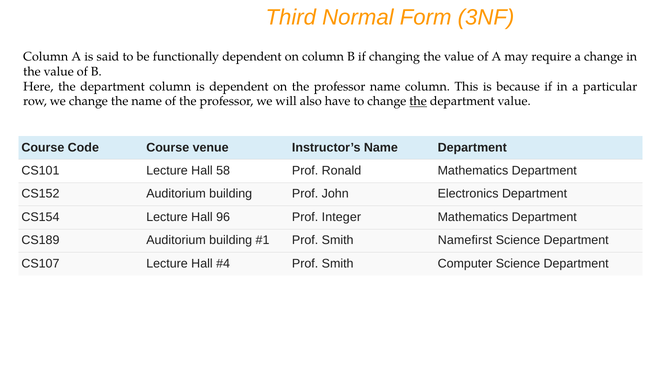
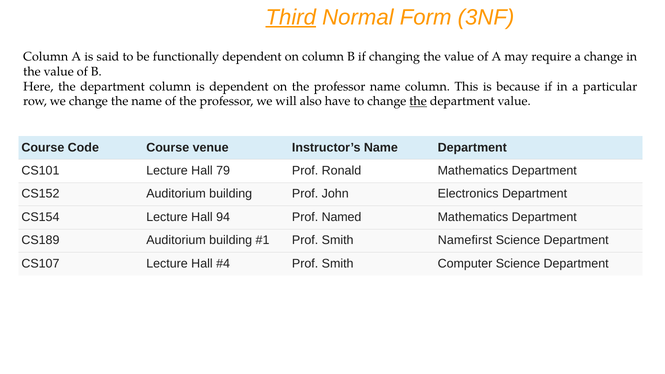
Third underline: none -> present (291, 17)
58: 58 -> 79 (223, 171)
96: 96 -> 94 (223, 217)
Integer: Integer -> Named (342, 217)
